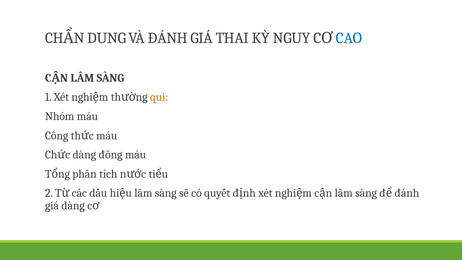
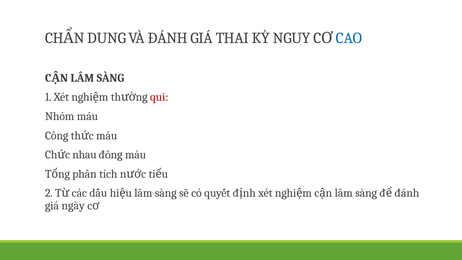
qui colour: orange -> red (159, 97)
dàng: dàng -> nhau (84, 155)
giá dàng: dàng -> ngày (73, 206)
